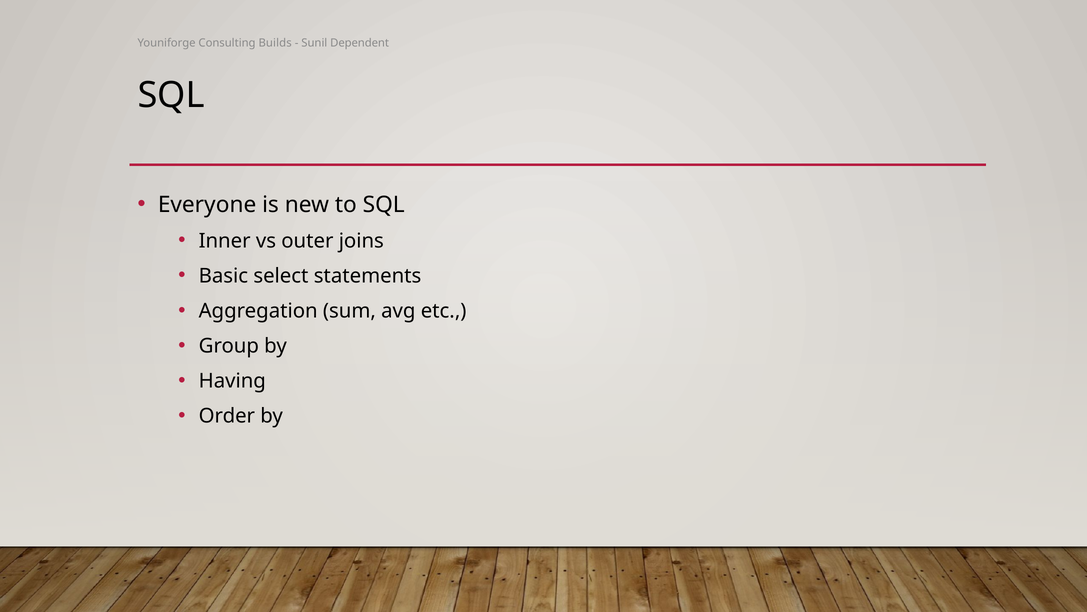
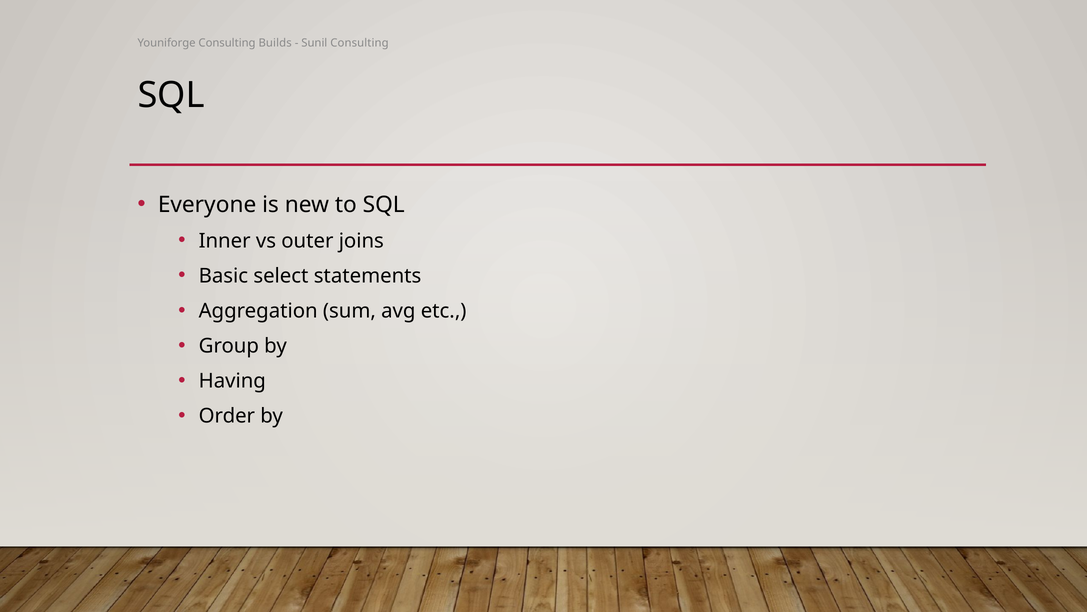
Sunil Dependent: Dependent -> Consulting (359, 43)
